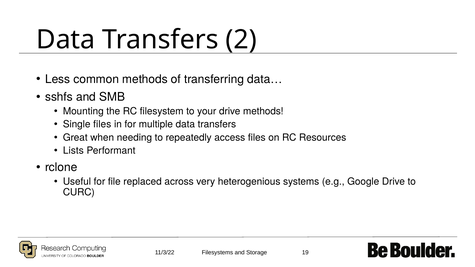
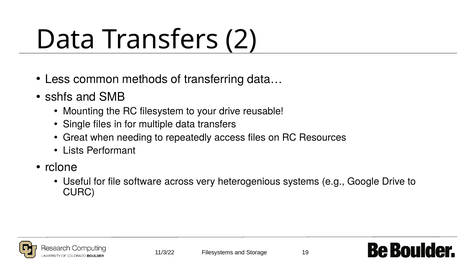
drive methods: methods -> reusable (263, 111)
replaced: replaced -> software (143, 182)
